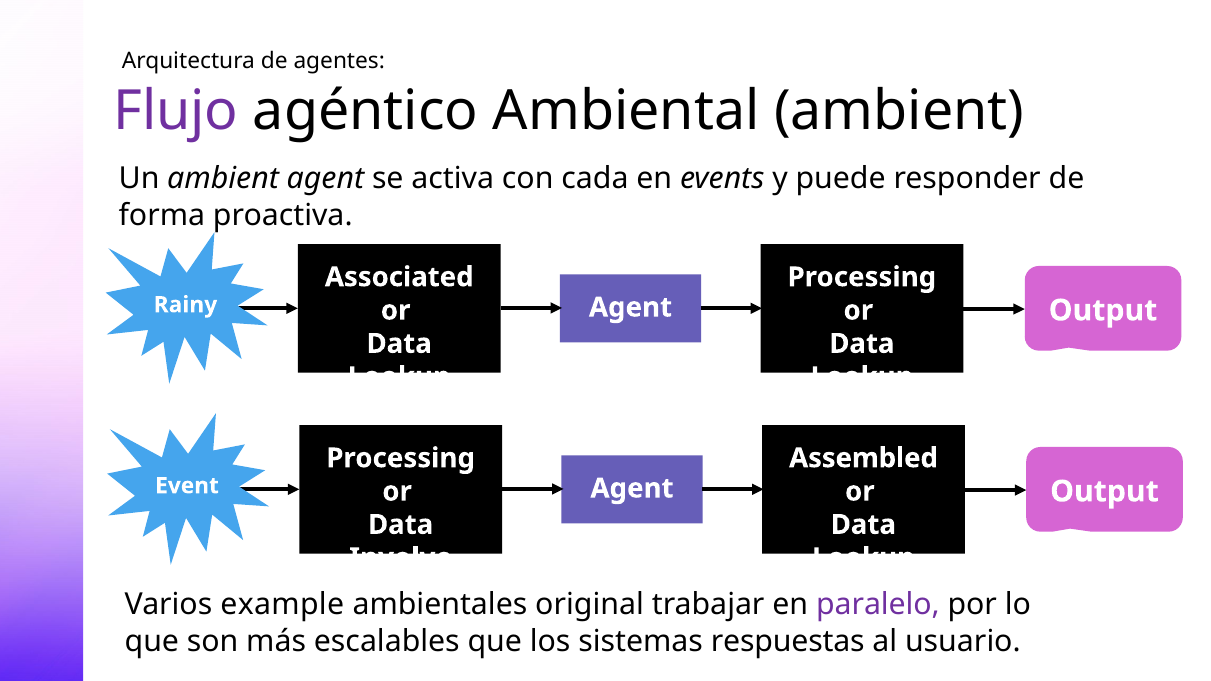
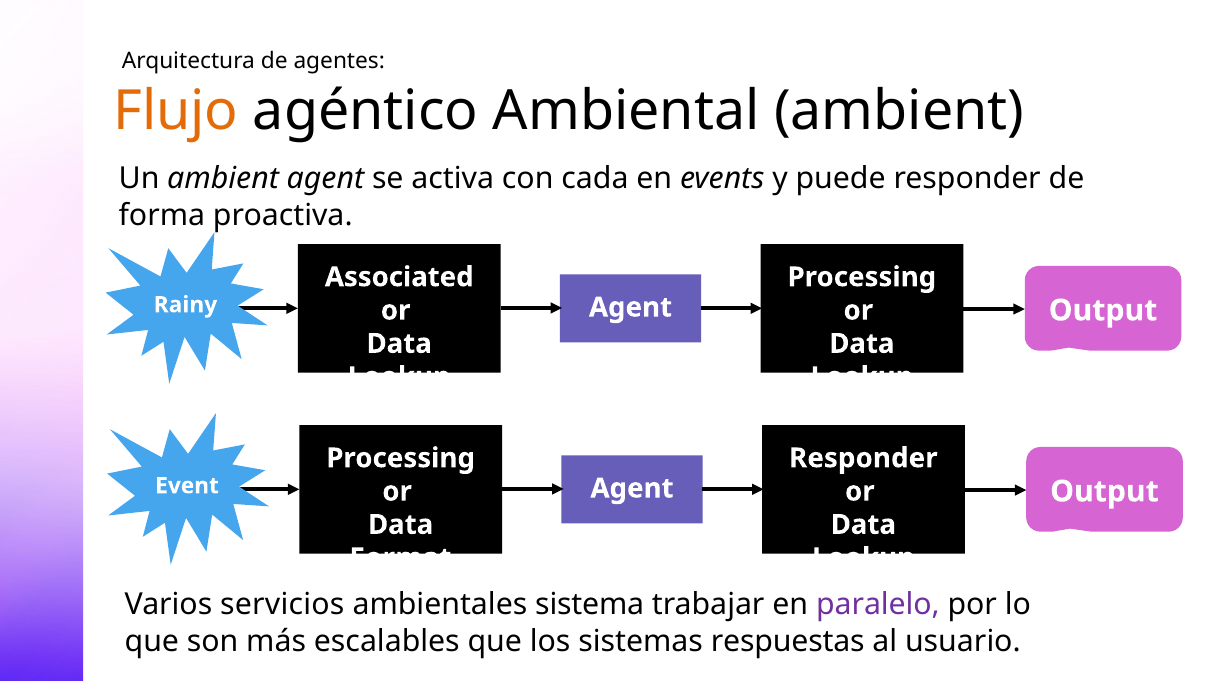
Flujo colour: purple -> orange (176, 111)
Assembled: Assembled -> Responder (863, 458)
Involve: Involve -> Format (400, 558)
example: example -> servicios (282, 605)
original: original -> sistema (590, 605)
